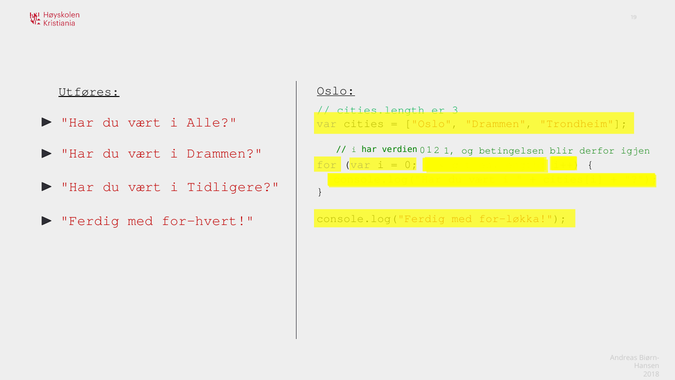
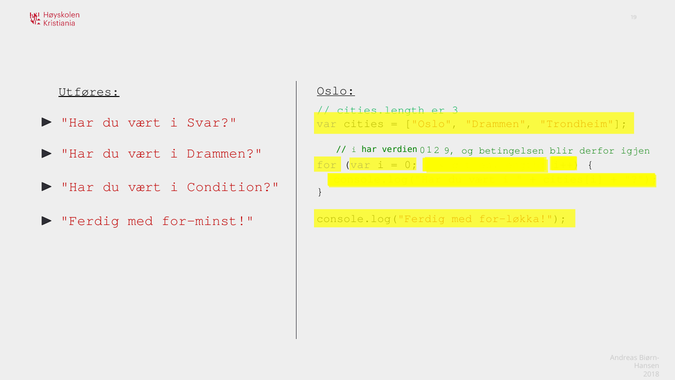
Alle: Alle -> Svar (212, 122)
1: 1 -> 9 (450, 151)
Tidligere: Tidligere -> Condition (233, 186)
for-hvert: for-hvert -> for-minst (208, 220)
